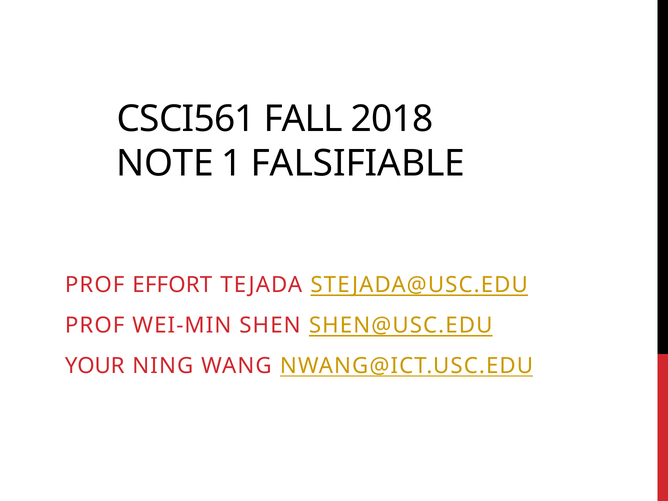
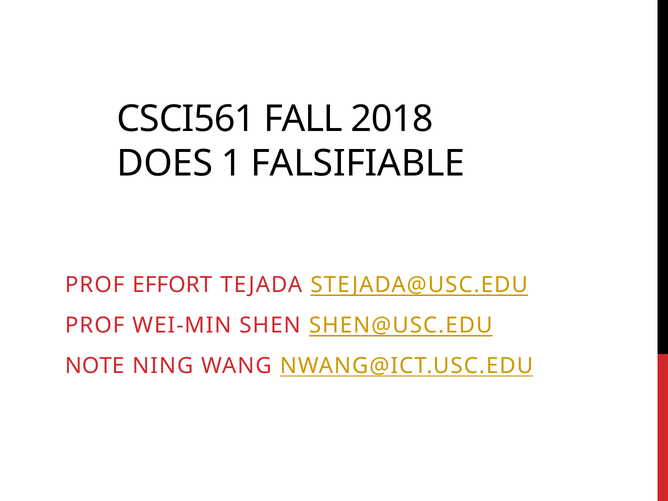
NOTE: NOTE -> DOES (165, 164)
YOUR: YOUR -> NOTE (95, 366)
